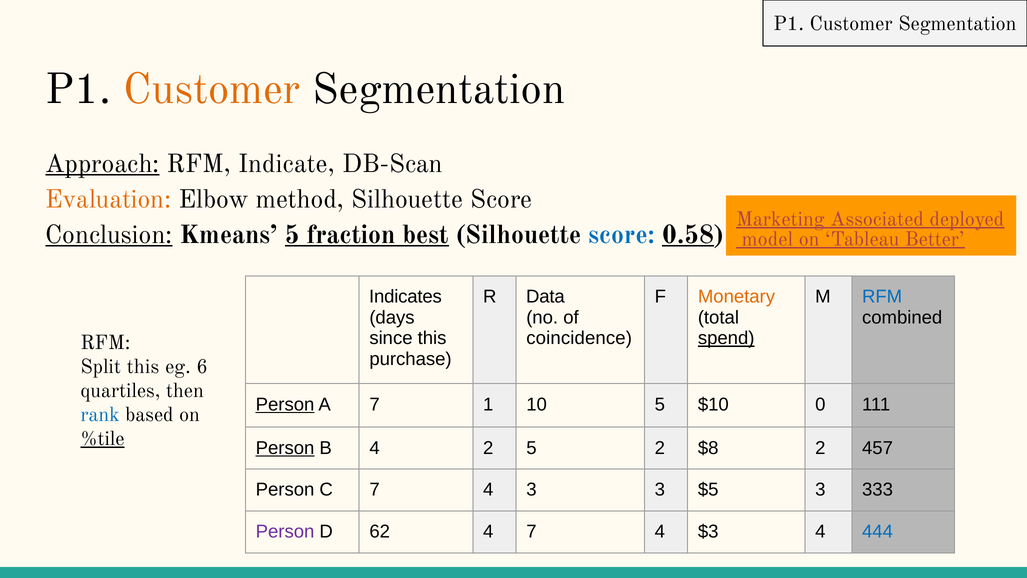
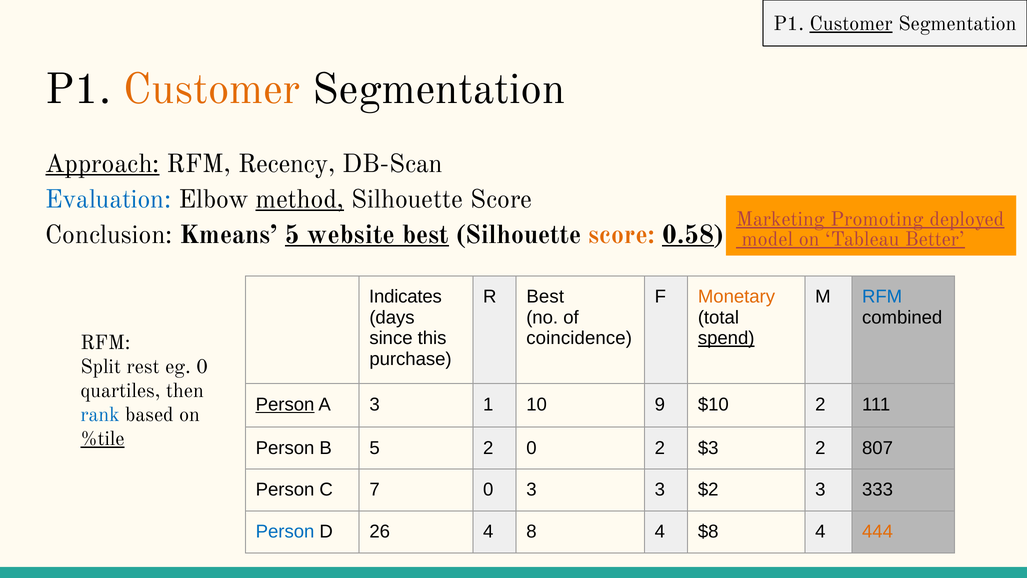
Customer underline: none -> present (851, 24)
Indicate: Indicate -> Recency (287, 164)
Evaluation colour: orange -> blue (108, 199)
method underline: none -> present (300, 199)
Associated: Associated -> Promoting (877, 219)
Conclusion underline: present -> none (109, 234)
fraction: fraction -> website (351, 234)
score colour: blue -> orange (622, 234)
R Data: Data -> Best (545, 297)
Split this: this -> rest (143, 366)
eg 6: 6 -> 0 (202, 366)
A 7: 7 -> 3 (375, 404)
10 5: 5 -> 9 (660, 404)
$10 0: 0 -> 2 (820, 404)
Person underline: present -> none (285, 448)
B 4: 4 -> 5 (375, 448)
2 5: 5 -> 0 (531, 448)
$8: $8 -> $3 (708, 448)
457: 457 -> 807 (878, 448)
C 7 4: 4 -> 0 (488, 490)
$5: $5 -> $2 (708, 490)
Person colour: purple -> blue (285, 532)
62: 62 -> 26 (380, 532)
4 7: 7 -> 8 (531, 532)
$3: $3 -> $8 (708, 532)
444 colour: blue -> orange (878, 532)
